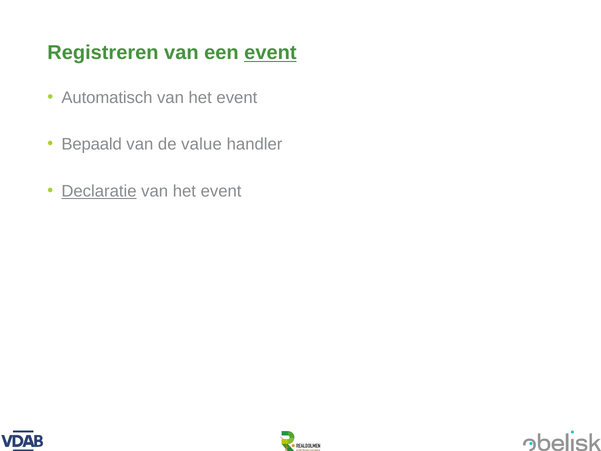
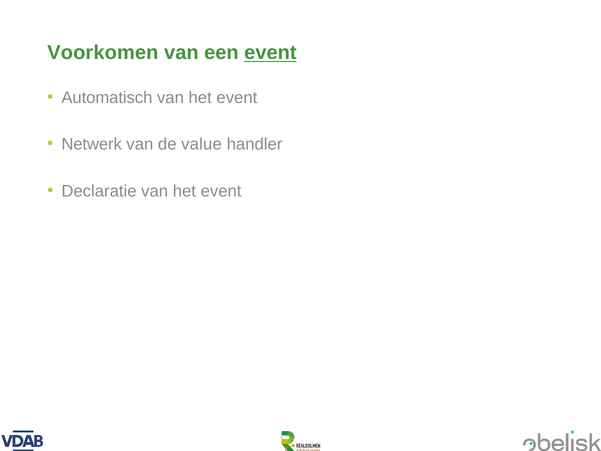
Registreren: Registreren -> Voorkomen (103, 53)
Bepaald: Bepaald -> Netwerk (92, 144)
Declaratie underline: present -> none (99, 191)
